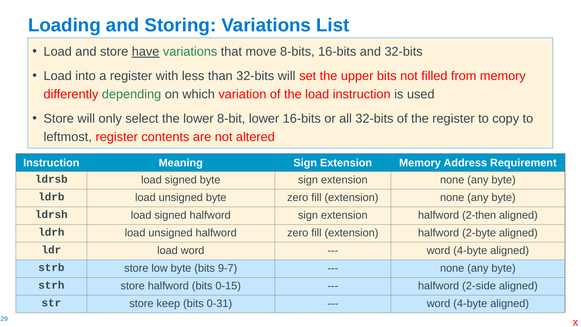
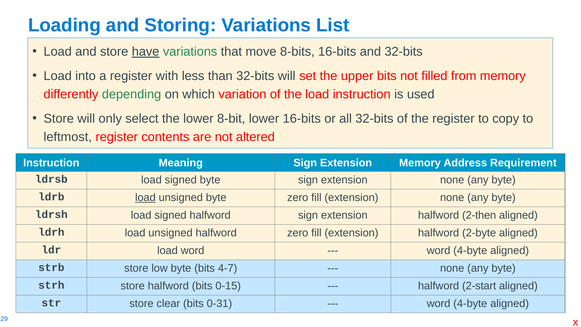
load underline: none -> present (145, 197)
9-7: 9-7 -> 4-7 (228, 268)
2-side: 2-side -> 2-start (479, 286)
keep: keep -> clear (168, 303)
